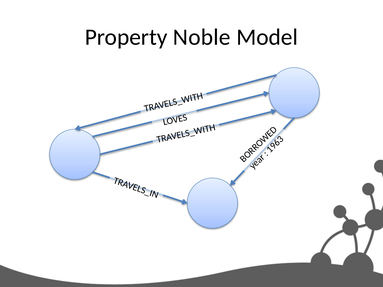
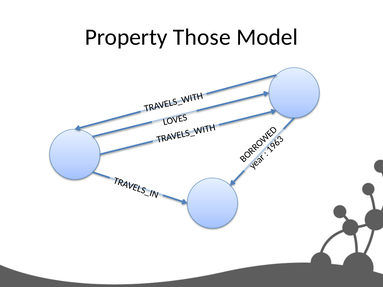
Noble: Noble -> Those (202, 37)
